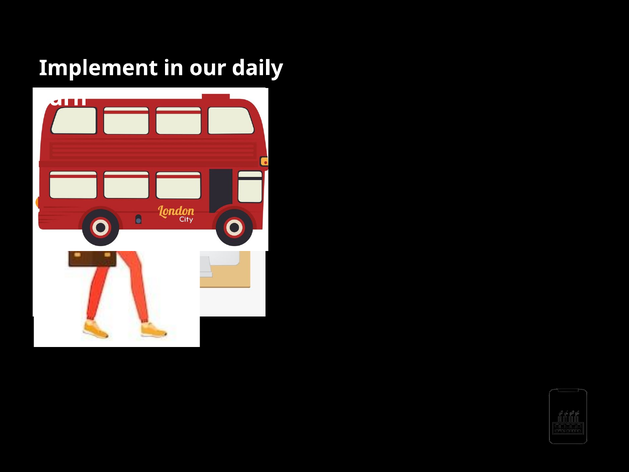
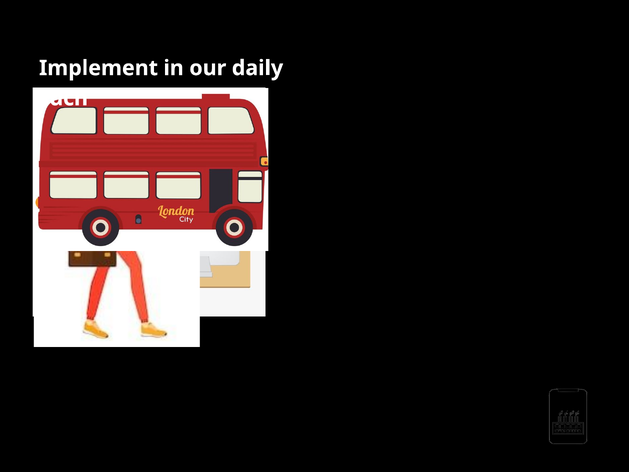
turn: turn -> such (63, 98)
